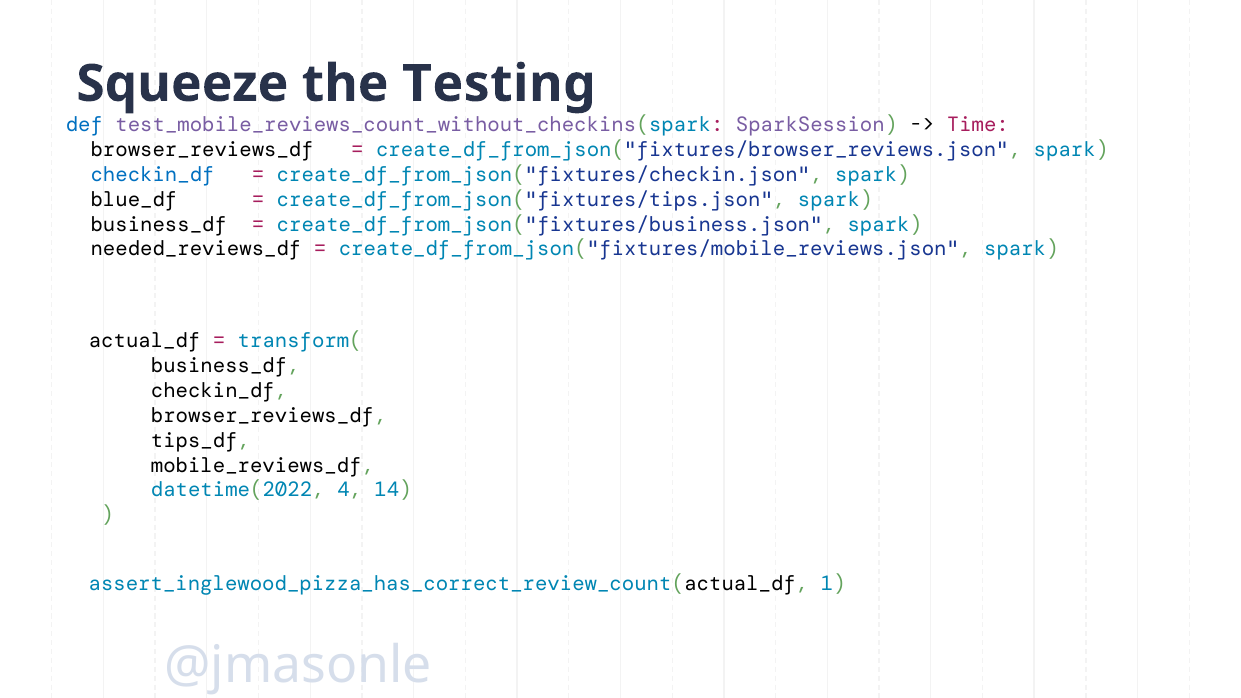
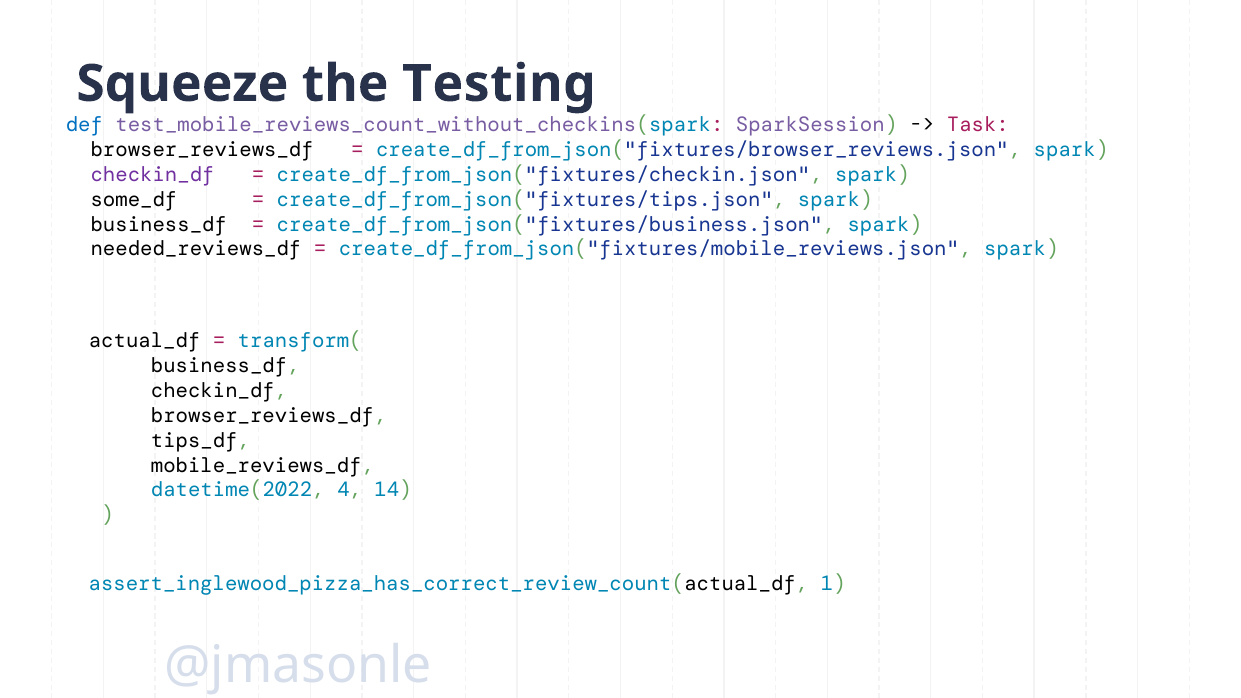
Time: Time -> Task (978, 125)
checkin_df colour: blue -> purple (153, 175)
blue_df: blue_df -> some_df (134, 200)
